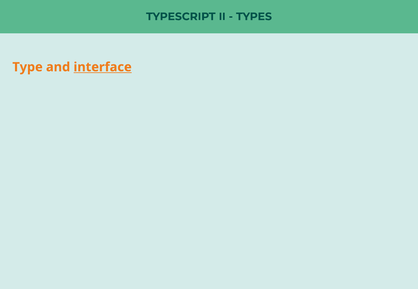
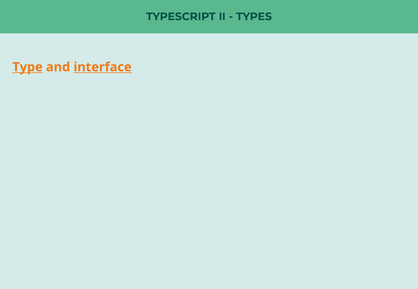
Type underline: none -> present (28, 67)
